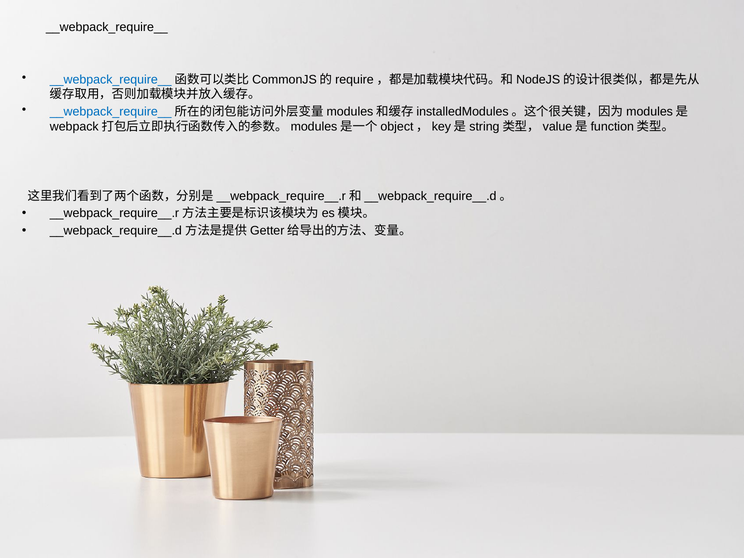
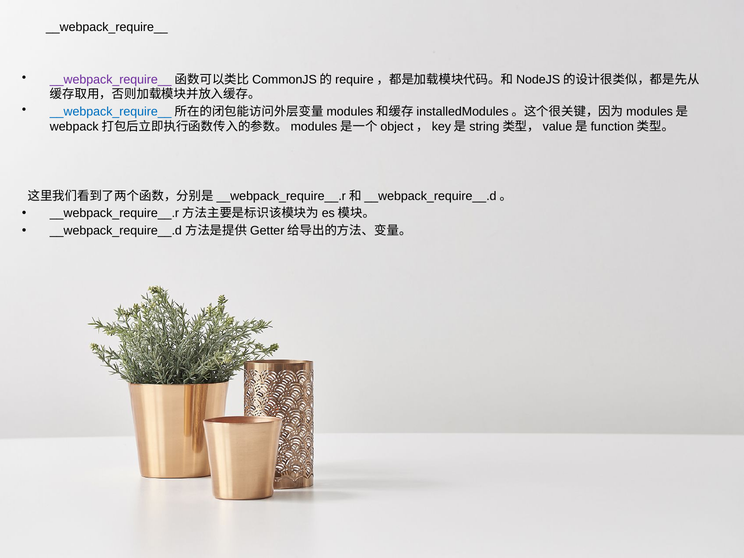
__webpack_require__ colour: blue -> purple (111, 79)
